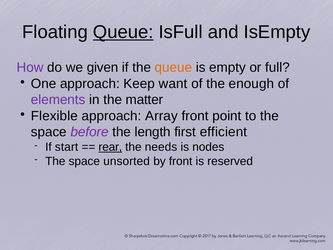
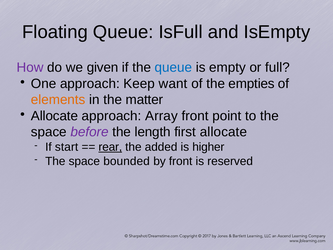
Queue underline: present -> none (123, 32)
queue colour: orange -> blue (173, 67)
enough: enough -> empties (252, 84)
elements colour: purple -> orange (58, 100)
Flexible: Flexible -> Allocate (54, 116)
first efficient: efficient -> allocate (223, 132)
needs: needs -> added (161, 147)
nodes: nodes -> higher (208, 147)
unsorted: unsorted -> bounded (127, 161)
